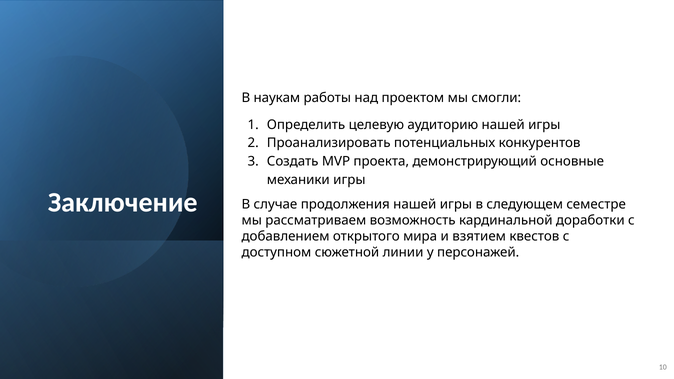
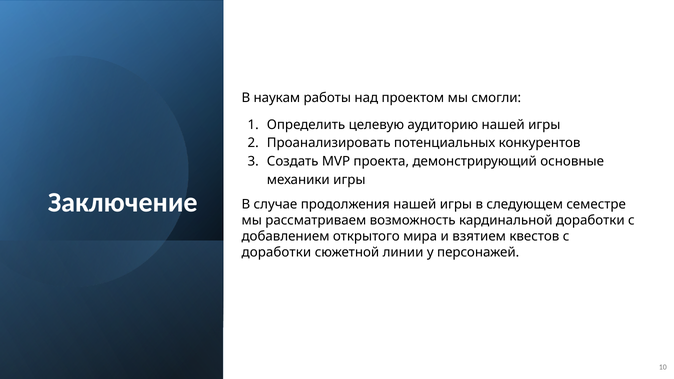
доступном: доступном -> доработки (276, 252)
